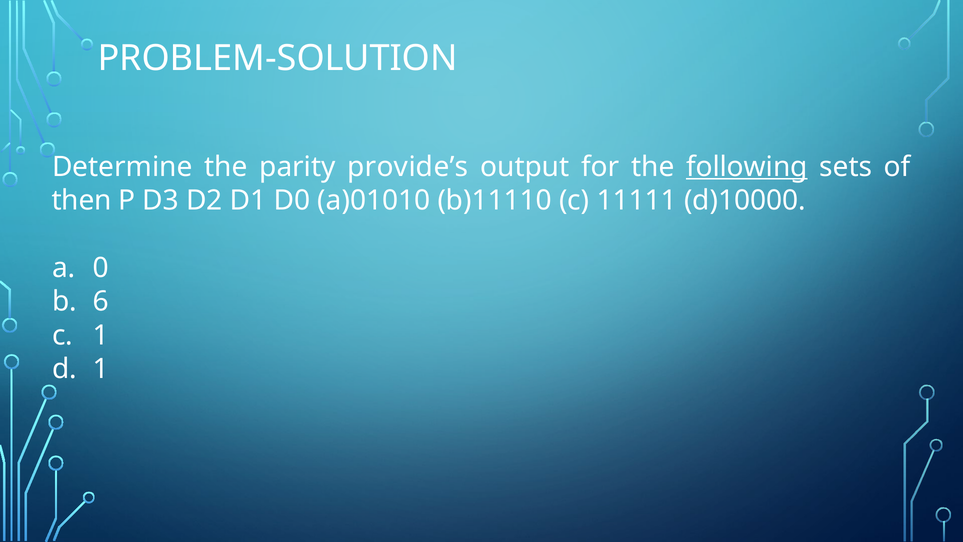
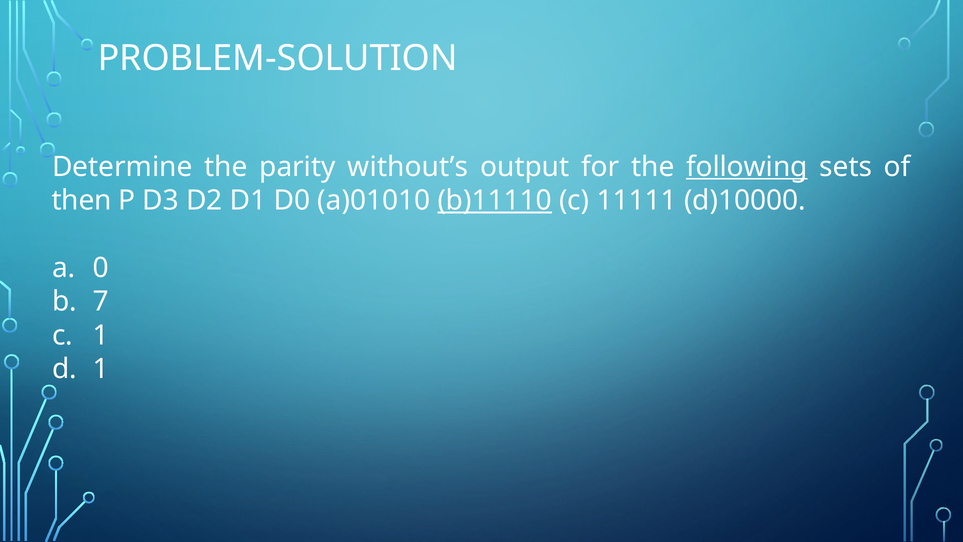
provide’s: provide’s -> without’s (408, 167)
b)11110 underline: none -> present (495, 200)
6: 6 -> 7 (101, 302)
